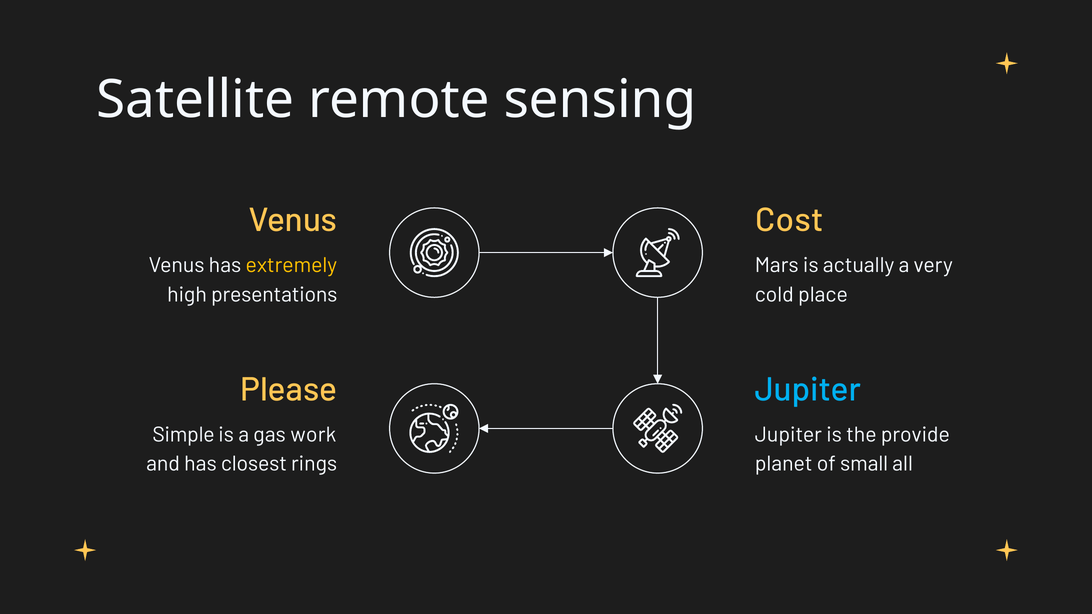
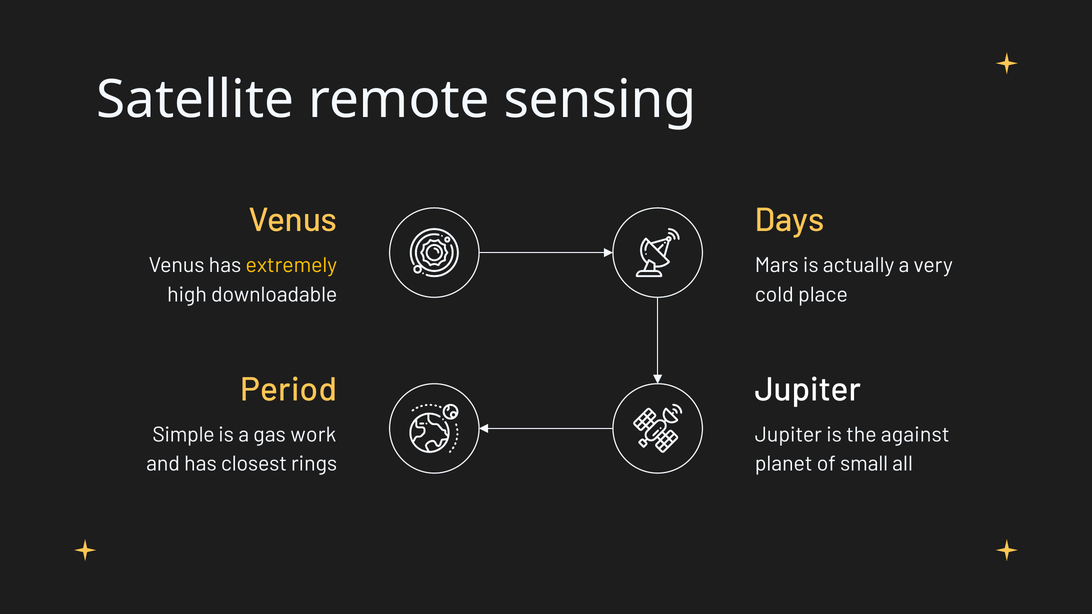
Cost: Cost -> Days (790, 221)
presentations: presentations -> downloadable (274, 295)
Please: Please -> Period (289, 390)
Jupiter colour: light blue -> white (808, 390)
provide: provide -> against (915, 435)
